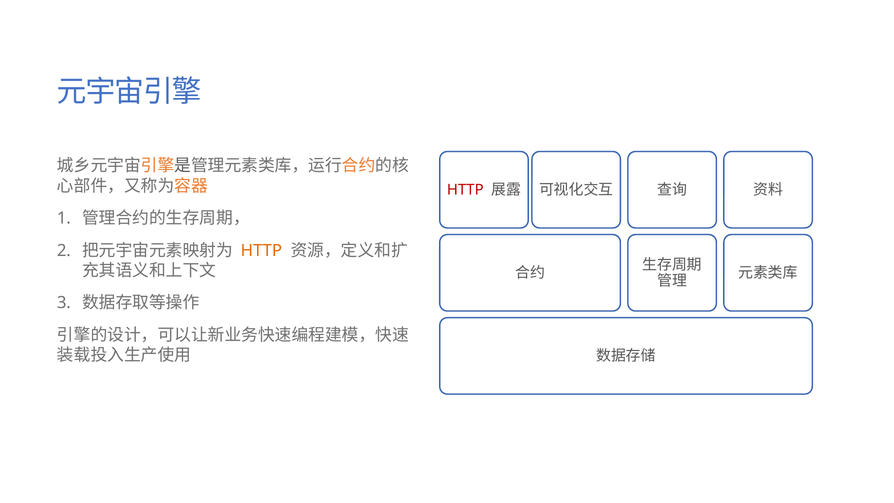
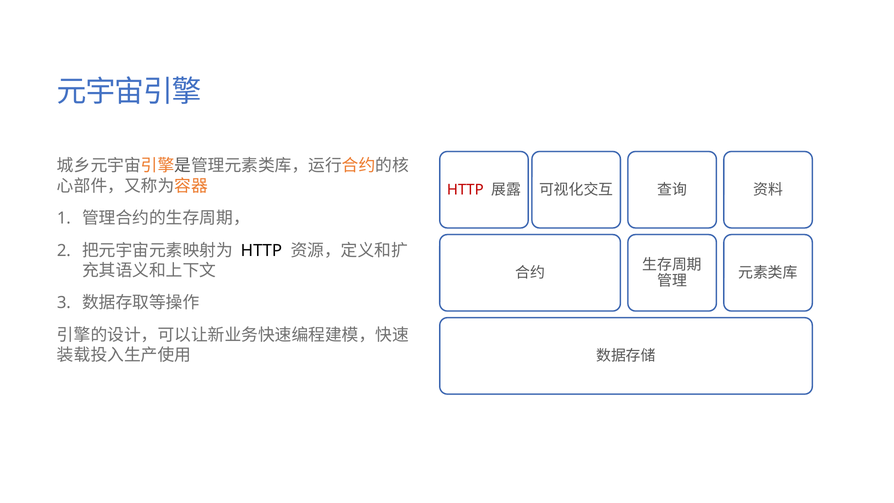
HTTP colour: orange -> black (261, 250)
